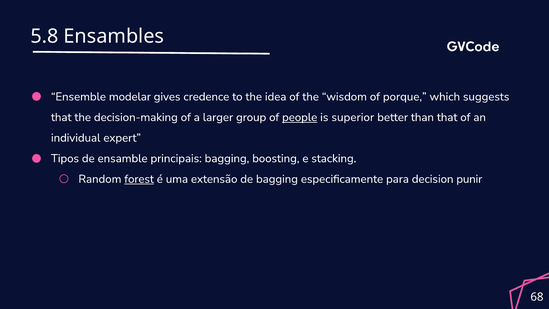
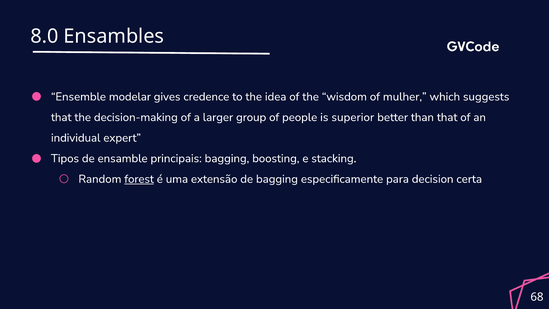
5.8: 5.8 -> 8.0 (45, 36)
porque: porque -> mulher (405, 97)
people underline: present -> none (300, 117)
punir: punir -> certa (469, 179)
